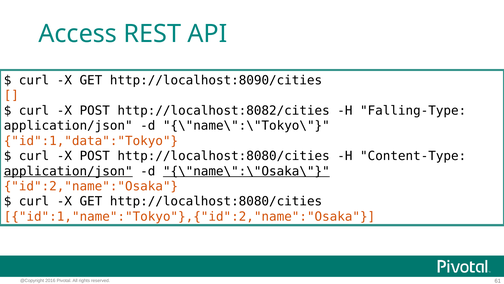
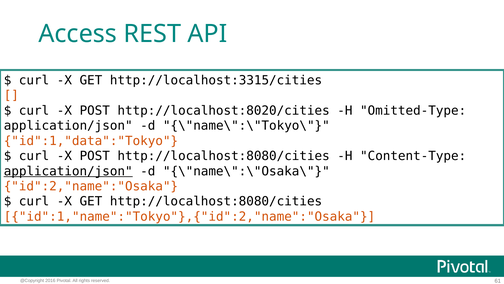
http://localhost:8090/cities: http://localhost:8090/cities -> http://localhost:3315/cities (216, 80)
http://localhost:8082/cities: http://localhost:8082/cities -> http://localhost:8020/cities (224, 110)
Falling-Type: Falling-Type -> Omitted-Type (413, 110)
\"name\":\"Osaka\ underline: present -> none (246, 171)
